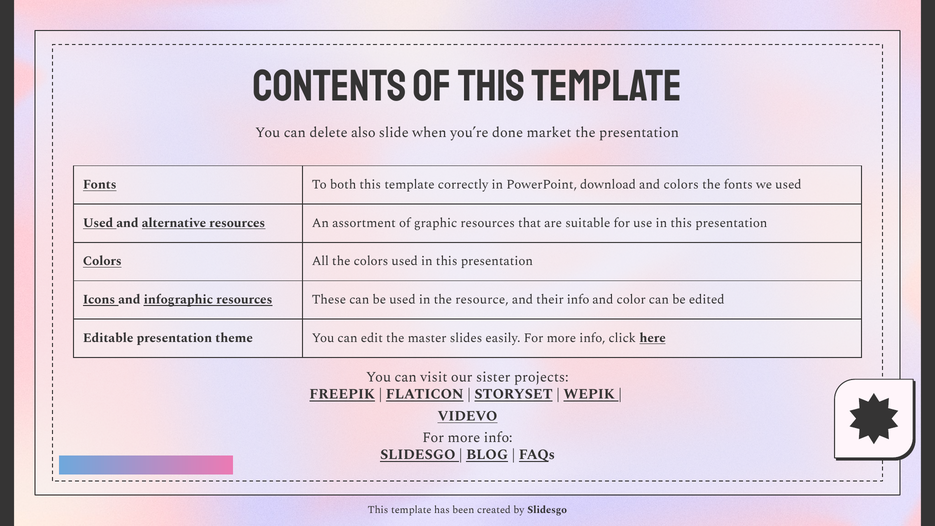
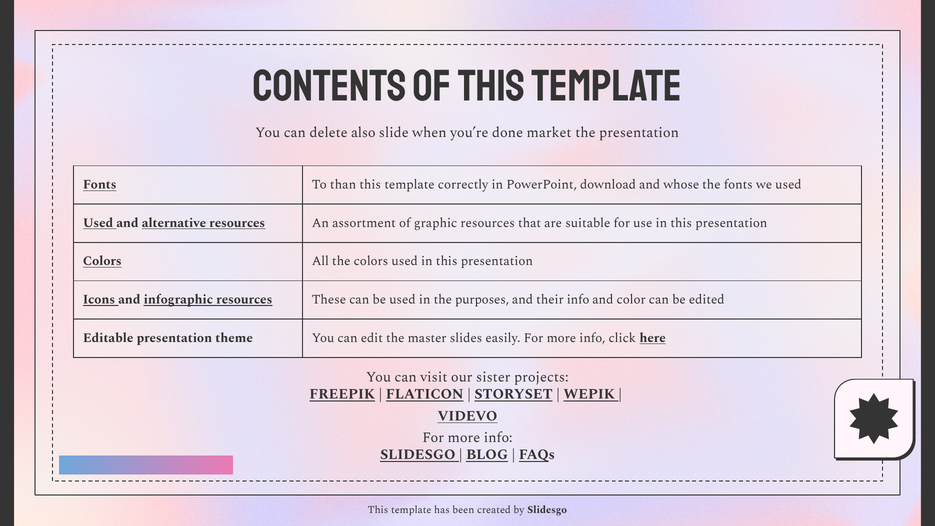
both: both -> than (343, 184)
and colors: colors -> whose (681, 184)
resource: resource -> purposes (482, 299)
